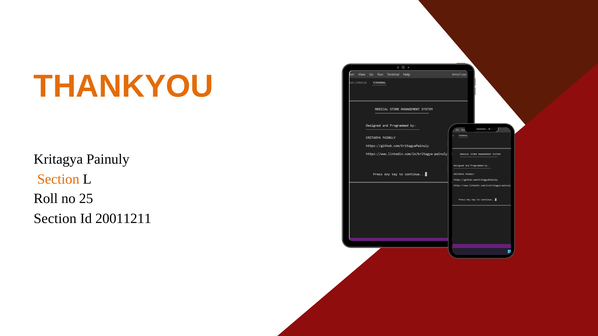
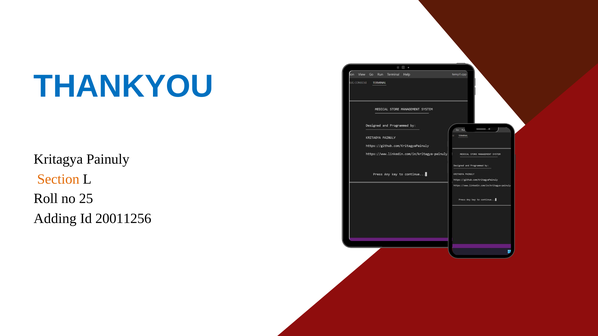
THANKYOU colour: orange -> blue (124, 86)
Section: Section -> Adding (55, 219)
20011211: 20011211 -> 20011256 (123, 219)
